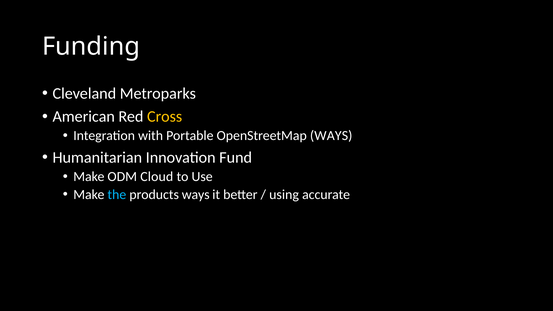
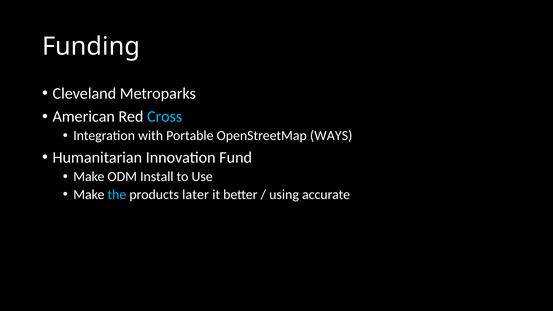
Cross colour: yellow -> light blue (165, 117)
Cloud: Cloud -> Install (157, 177)
products ways: ways -> later (196, 195)
